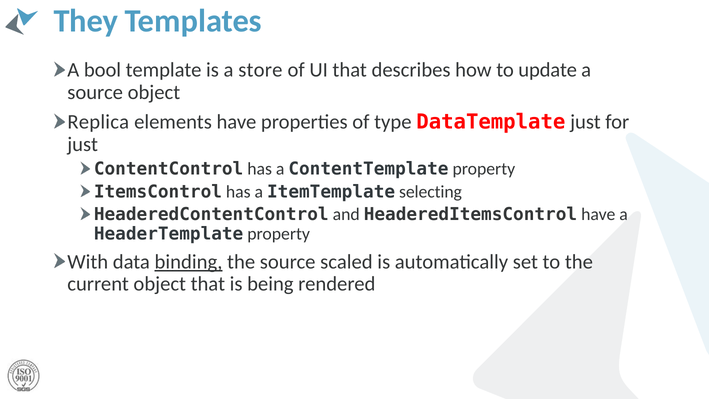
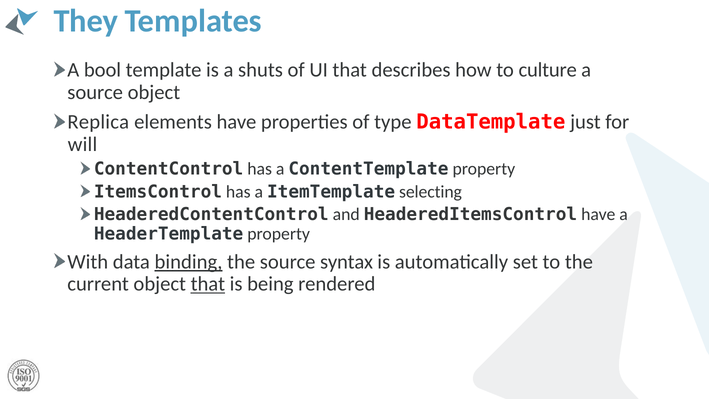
store: store -> shuts (260, 70)
update: update -> culture (548, 70)
just: just -> will (82, 144)
scaled: scaled -> syntax (347, 262)
that underline: none -> present (208, 284)
